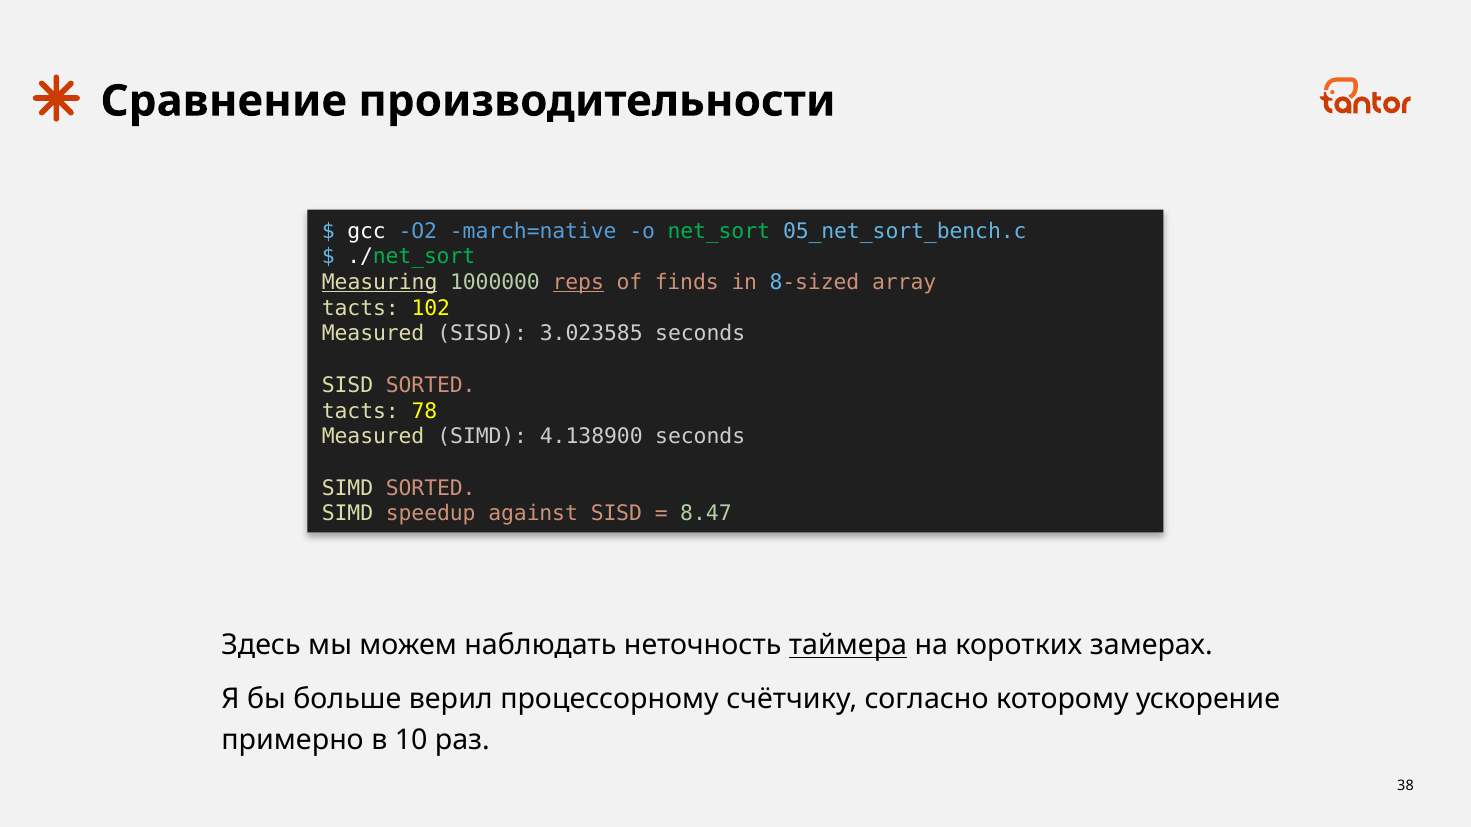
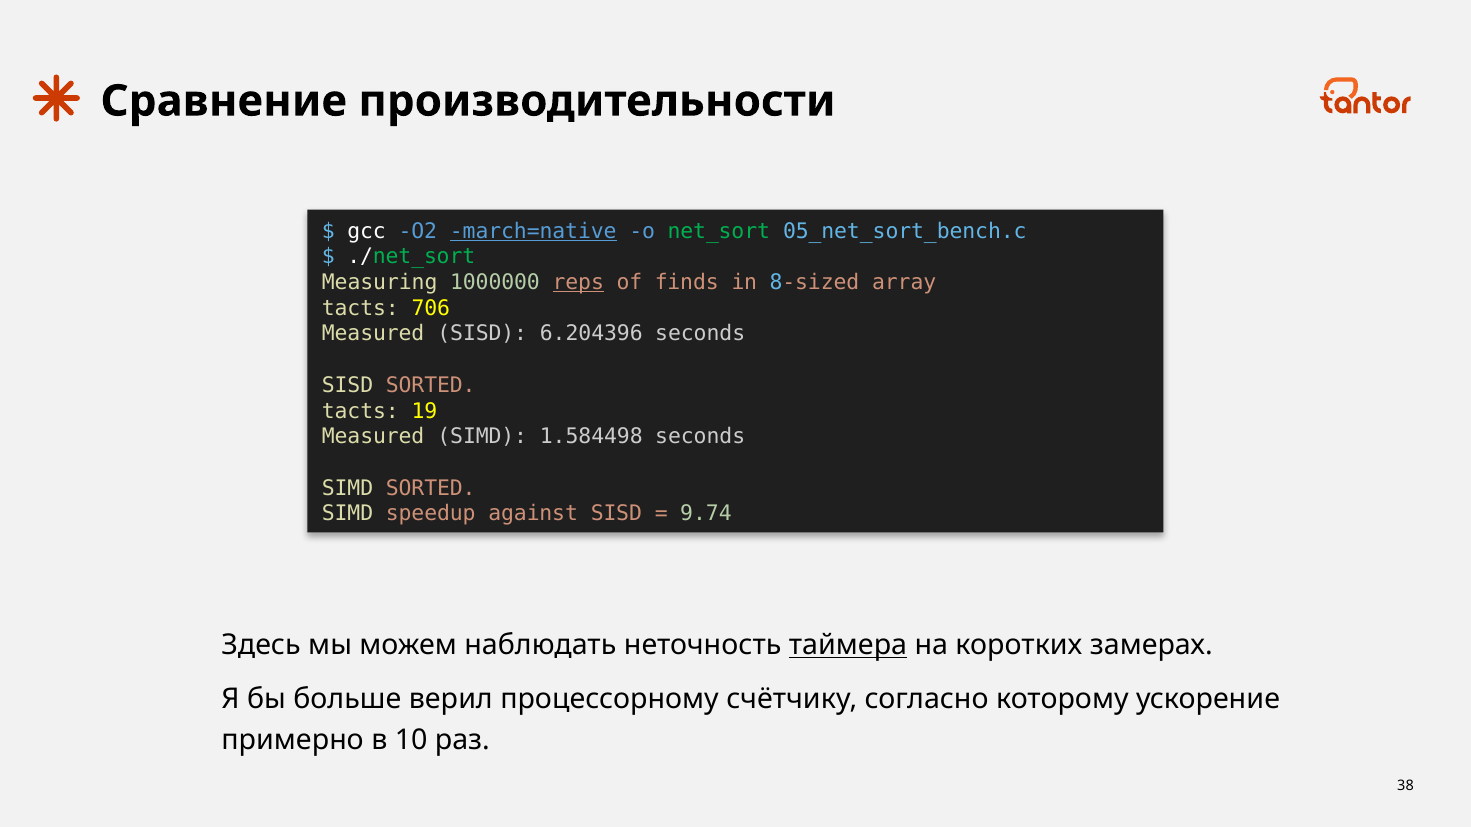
march=native underline: none -> present (533, 231)
Measuring underline: present -> none (380, 283)
102: 102 -> 706 (431, 308)
3.023585: 3.023585 -> 6.204396 (591, 334)
78: 78 -> 19 (424, 411)
4.138900: 4.138900 -> 1.584498 (591, 437)
8.47: 8.47 -> 9.74 (706, 514)
